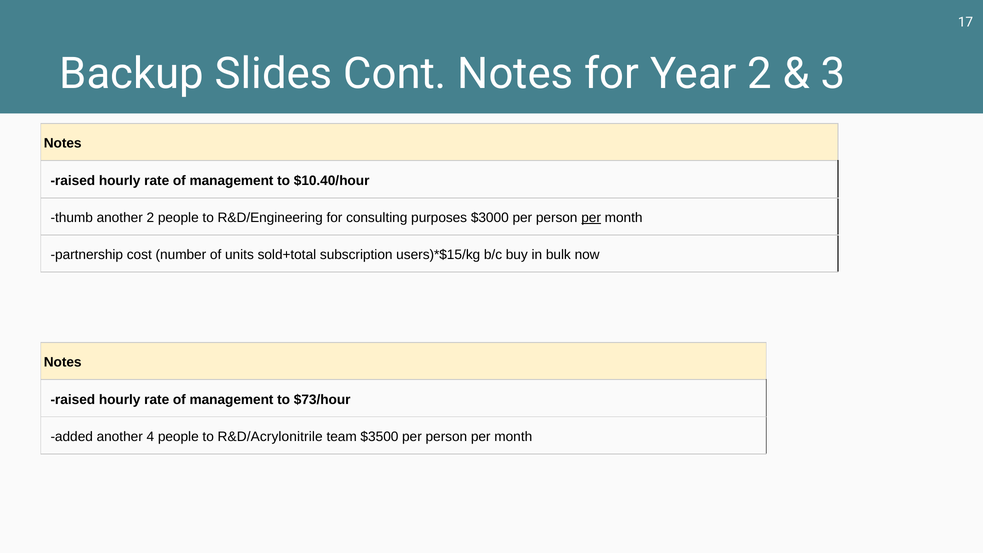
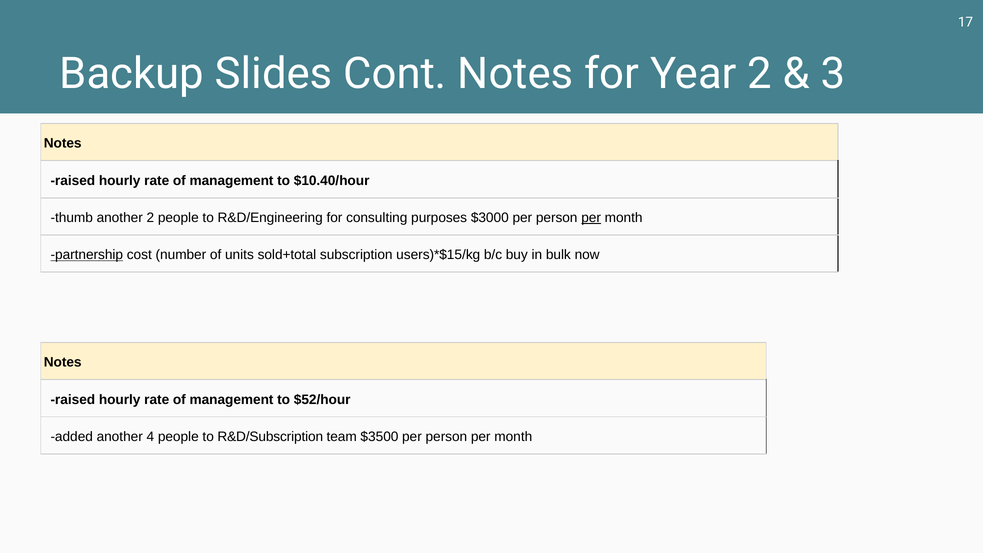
partnership underline: none -> present (87, 255)
$73/hour: $73/hour -> $52/hour (322, 400)
R&D/Acrylonitrile: R&D/Acrylonitrile -> R&D/Subscription (270, 437)
